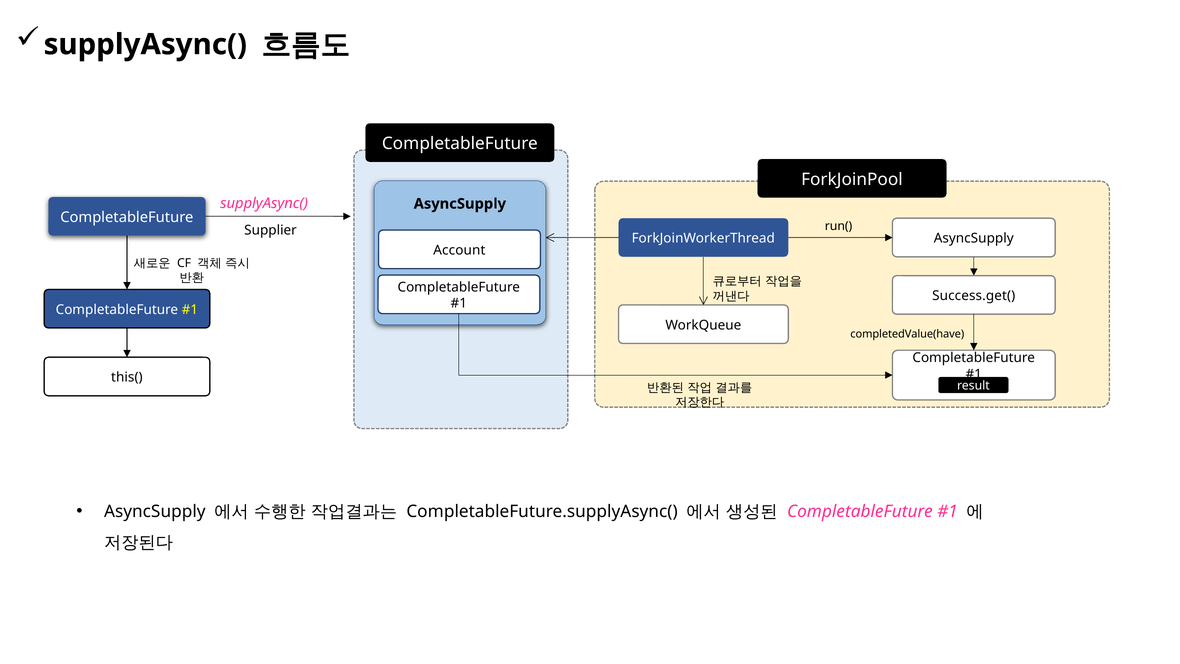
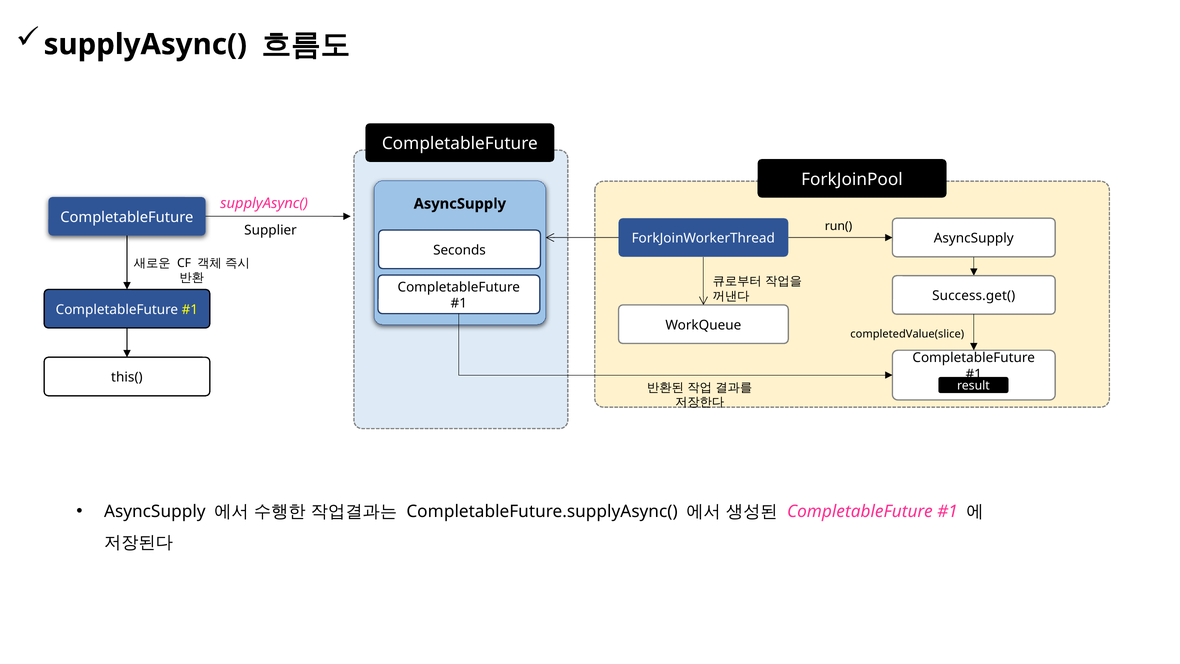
Account: Account -> Seconds (459, 250)
completedValue(have: completedValue(have -> completedValue(slice (907, 334)
